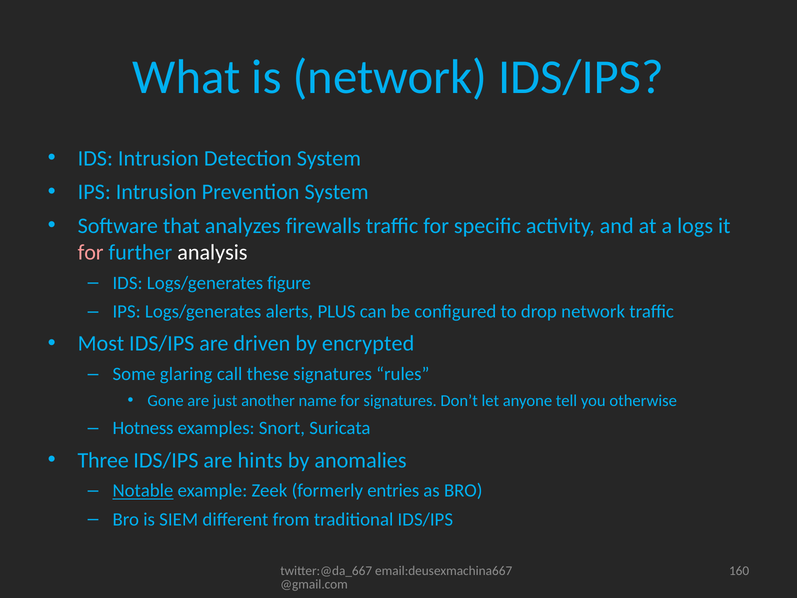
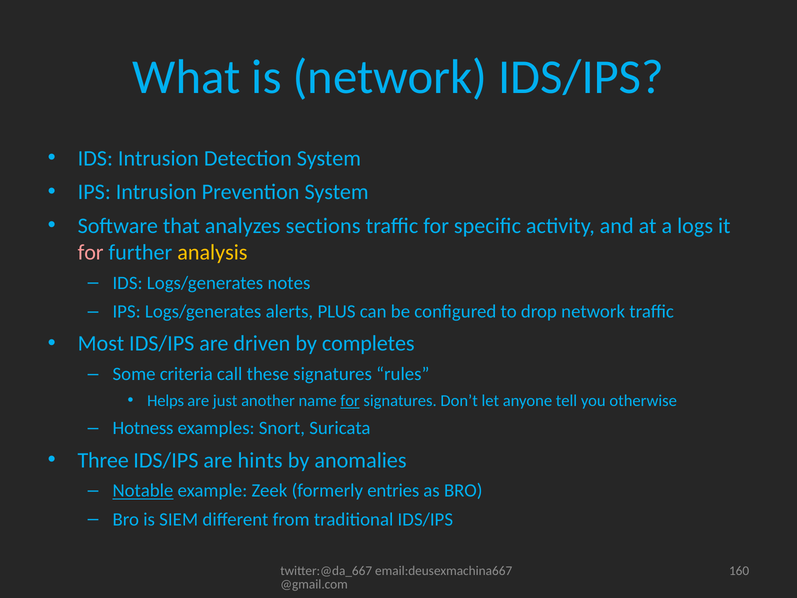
firewalls: firewalls -> sections (323, 226)
analysis colour: white -> yellow (212, 252)
figure: figure -> notes (289, 283)
encrypted: encrypted -> completes (368, 343)
glaring: glaring -> criteria (186, 374)
Gone: Gone -> Helps (166, 400)
for underline: none -> present (350, 400)
